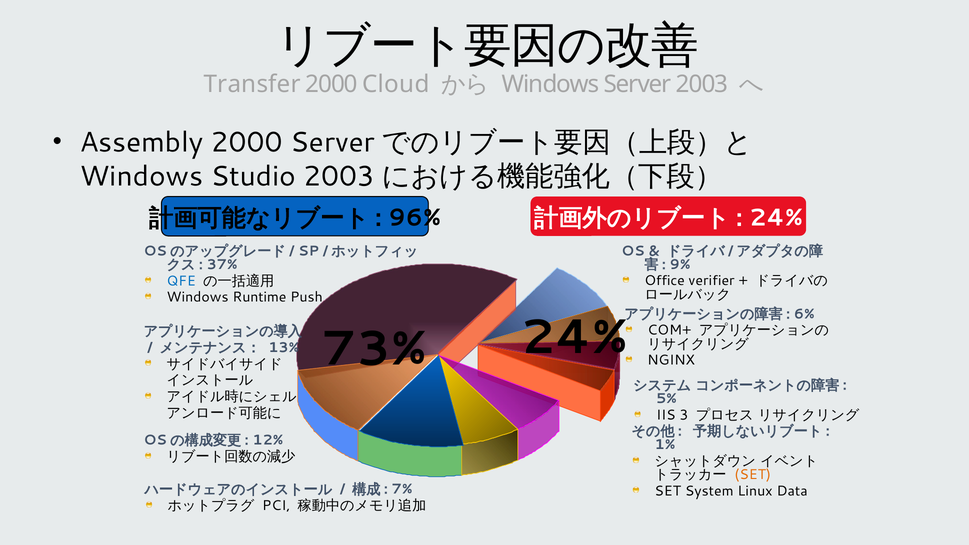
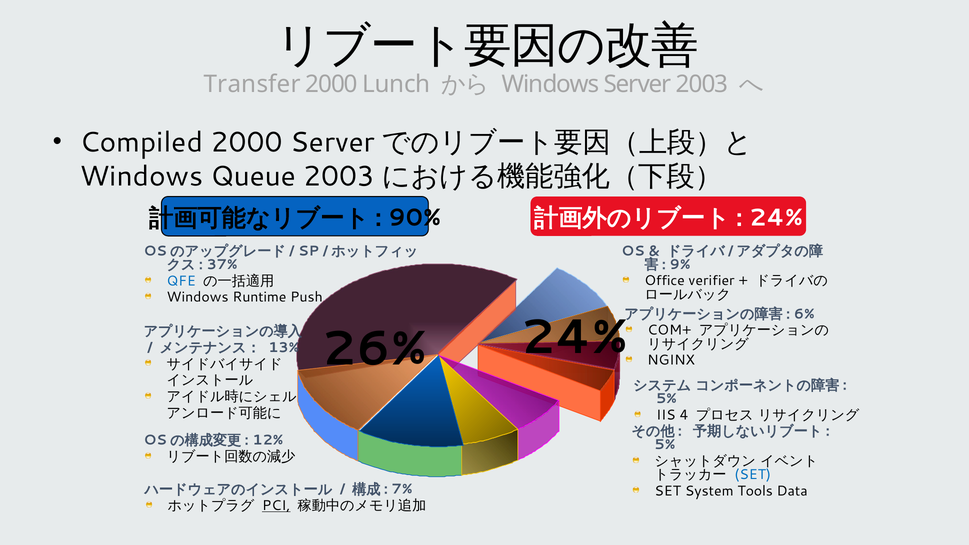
Cloud: Cloud -> Lunch (396, 84)
Assembly: Assembly -> Compiled (141, 143)
Studio: Studio -> Queue (253, 176)
96%: 96% -> 90% (415, 218)
73%: 73% -> 26% (374, 349)
3: 3 -> 4 (684, 415)
1%: 1% -> 5% (665, 445)
SET colour: orange -> blue (753, 475)
Linux: Linux -> Tools (755, 491)
PCI underline: none -> present (276, 506)
